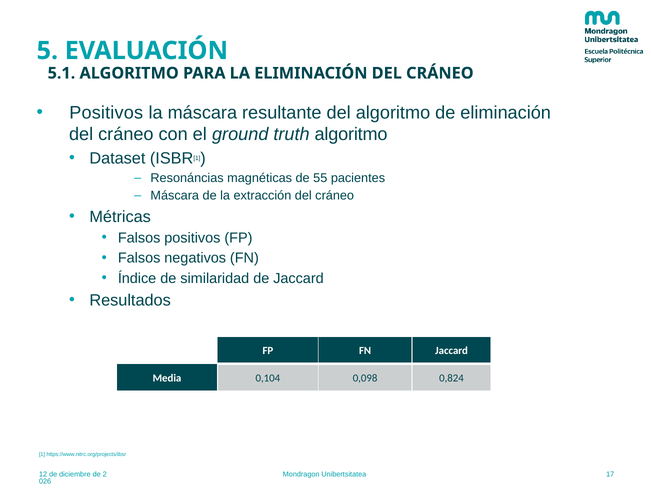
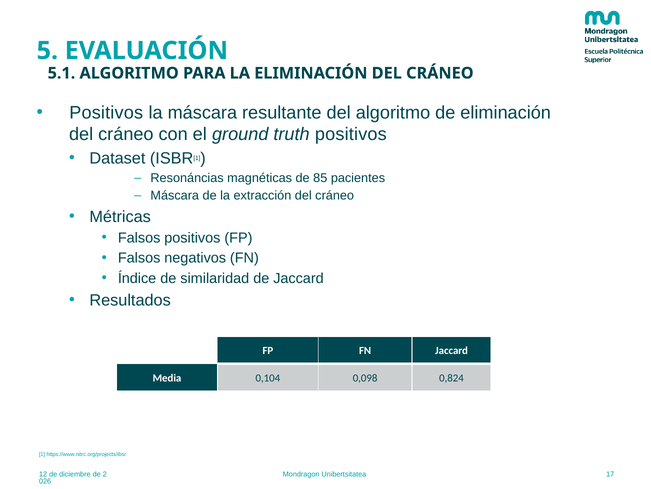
truth algoritmo: algoritmo -> positivos (351, 134)
55: 55 -> 85 (320, 178)
